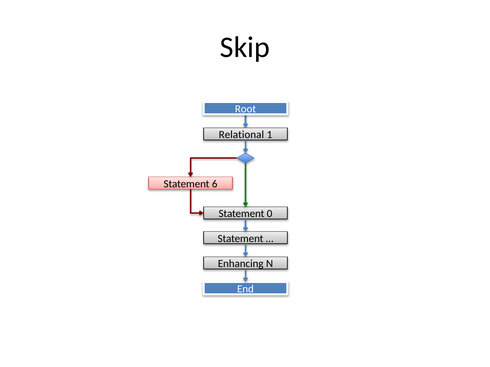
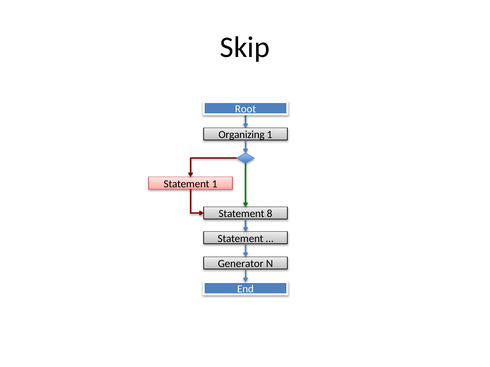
Relational: Relational -> Organizing (242, 135)
6: 6 -> 1 (215, 184)
0: 0 -> 8 (270, 214)
Enhancing: Enhancing -> Generator (241, 264)
